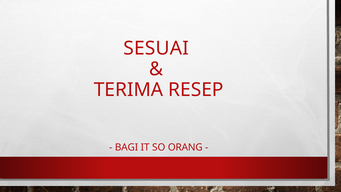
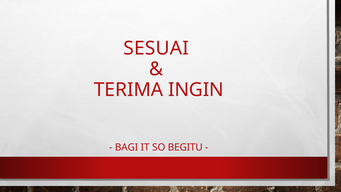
RESEP: RESEP -> INGIN (196, 90)
ORANG: ORANG -> BEGITU (185, 147)
